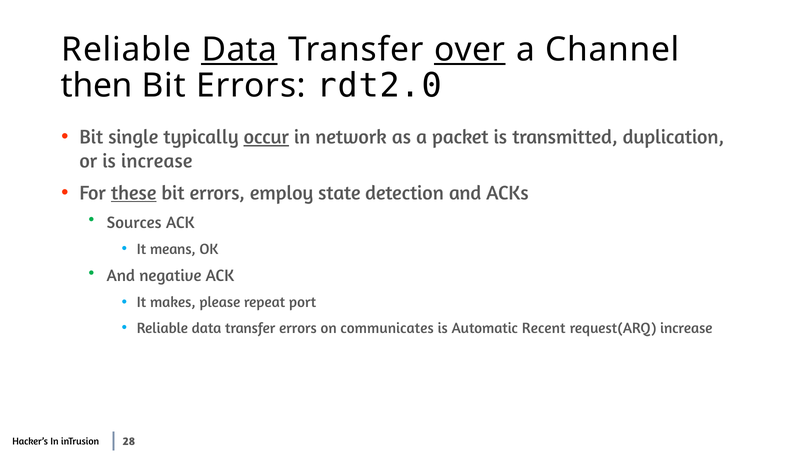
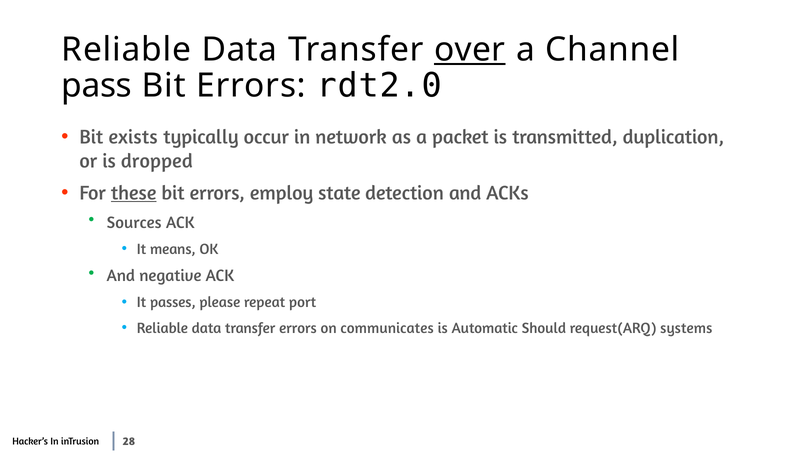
Data underline: present -> none (239, 50)
then: then -> pass (97, 86)
single: single -> exists (133, 137)
occur underline: present -> none (266, 137)
is increase: increase -> dropped (157, 161)
makes: makes -> passes (173, 302)
Recent: Recent -> Should (544, 328)
request(ARQ increase: increase -> systems (686, 328)
